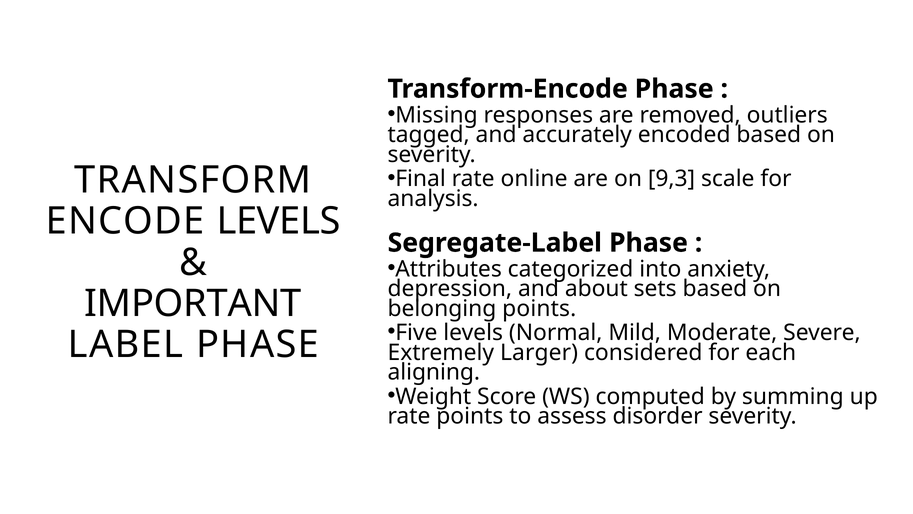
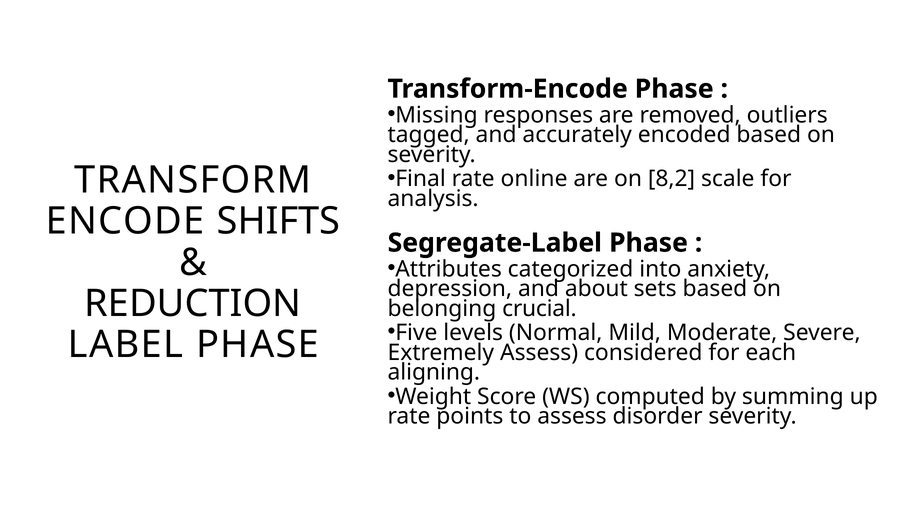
9,3: 9,3 -> 8,2 (672, 179)
ENCODE LEVELS: LEVELS -> SHIFTS (279, 221)
IMPORTANT: IMPORTANT -> REDUCTION (193, 303)
belonging points: points -> crucial (539, 308)
Extremely Larger: Larger -> Assess (539, 352)
